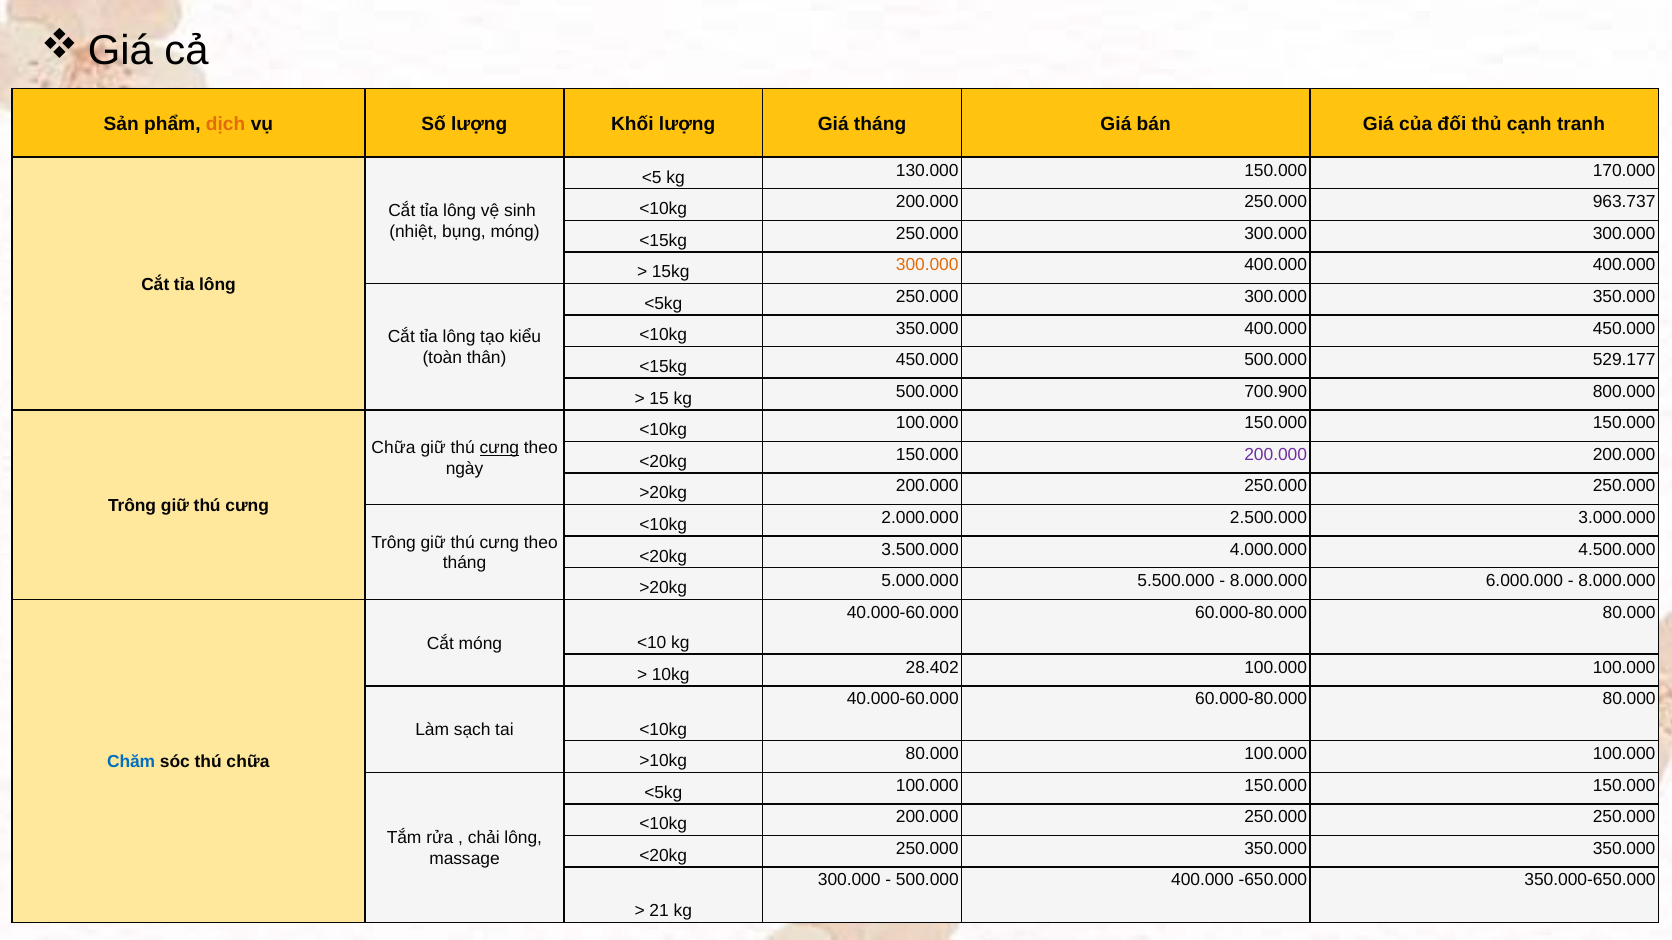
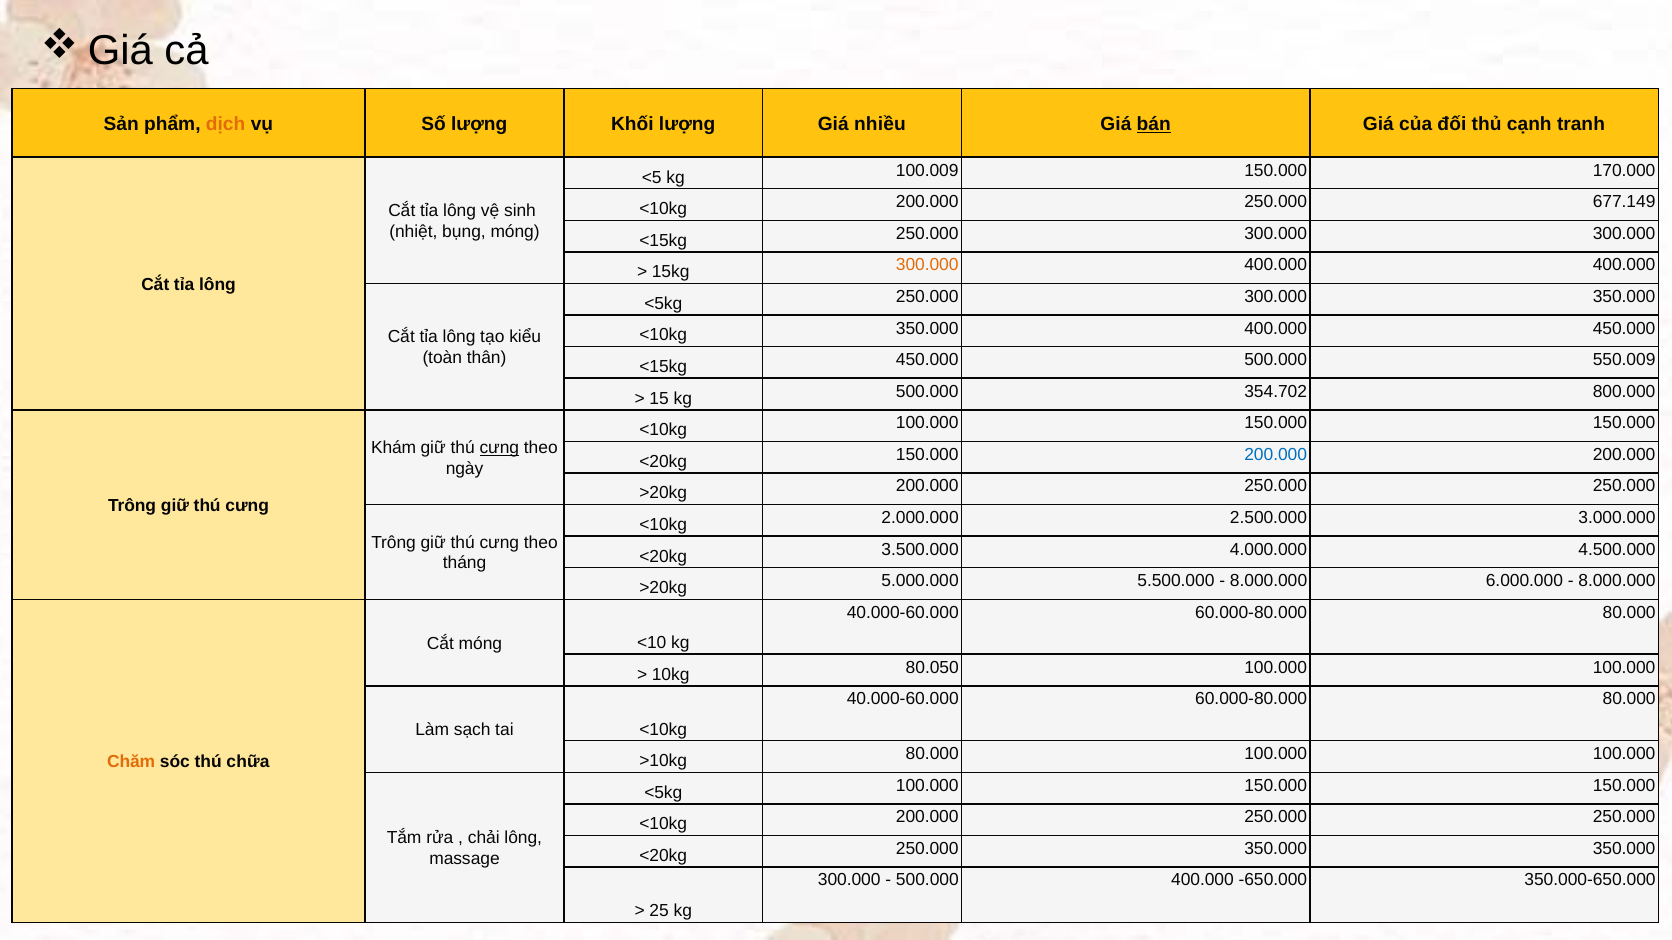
Giá tháng: tháng -> nhiều (880, 124)
bán underline: none -> present (1154, 124)
130.000: 130.000 -> 100.009 (927, 170)
963.737: 963.737 -> 677.149 (1624, 202)
529.177: 529.177 -> 550.009 (1624, 360)
700.900: 700.900 -> 354.702 (1276, 392)
Chữa: Chữa -> Khám (394, 448)
200.000 colour: purple -> blue (1276, 455)
28.402: 28.402 -> 80.050 (932, 668)
Chăm colour: blue -> orange (131, 762)
21: 21 -> 25 (659, 911)
